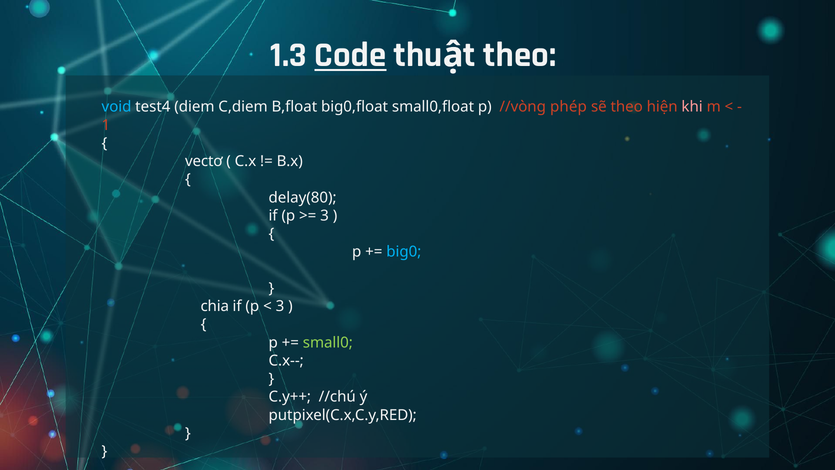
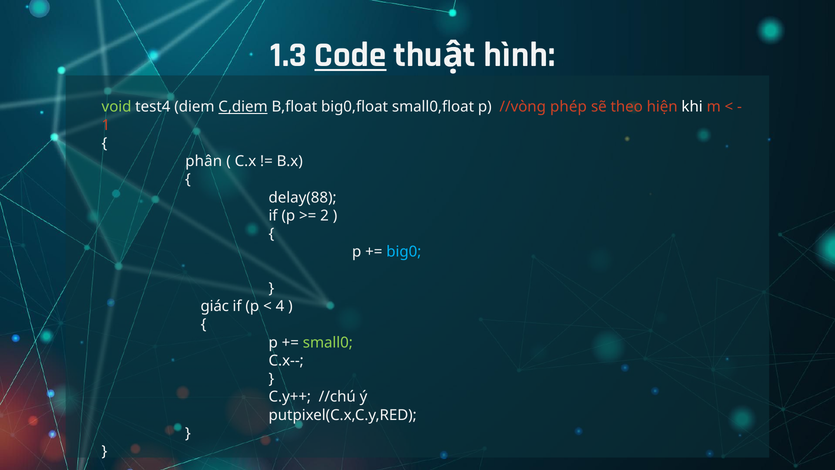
theo: theo -> hình (520, 55)
void colour: light blue -> light green (117, 107)
C,diem underline: none -> present (243, 107)
khi colour: pink -> white (692, 107)
vectơ: vectơ -> phân (204, 161)
delay(80: delay(80 -> delay(88 (303, 197)
3: 3 -> 2 (325, 216)
chia: chia -> giác (215, 306)
3: 3 -> 4 (280, 306)
